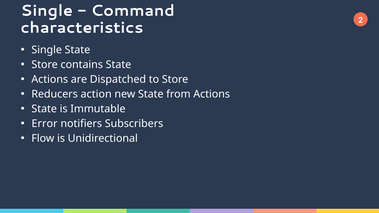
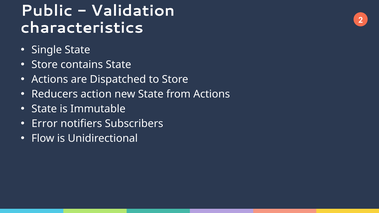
Single: Single -> Public (47, 11)
Command: Command -> Validation (133, 11)
